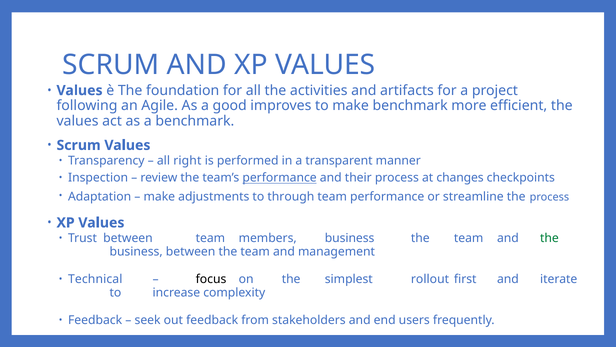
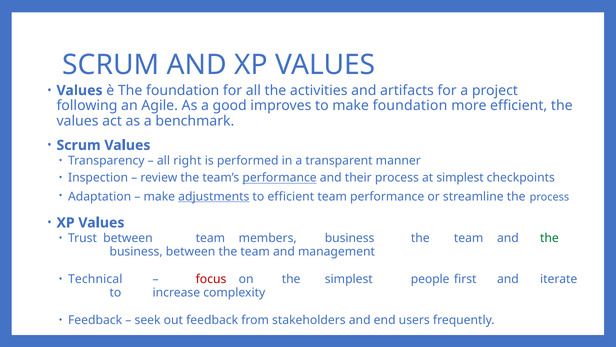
make benchmark: benchmark -> foundation (410, 106)
at changes: changes -> simplest (460, 178)
adjustments underline: none -> present (214, 196)
to through: through -> efficient (291, 196)
focus colour: black -> red (211, 279)
rollout: rollout -> people (430, 279)
